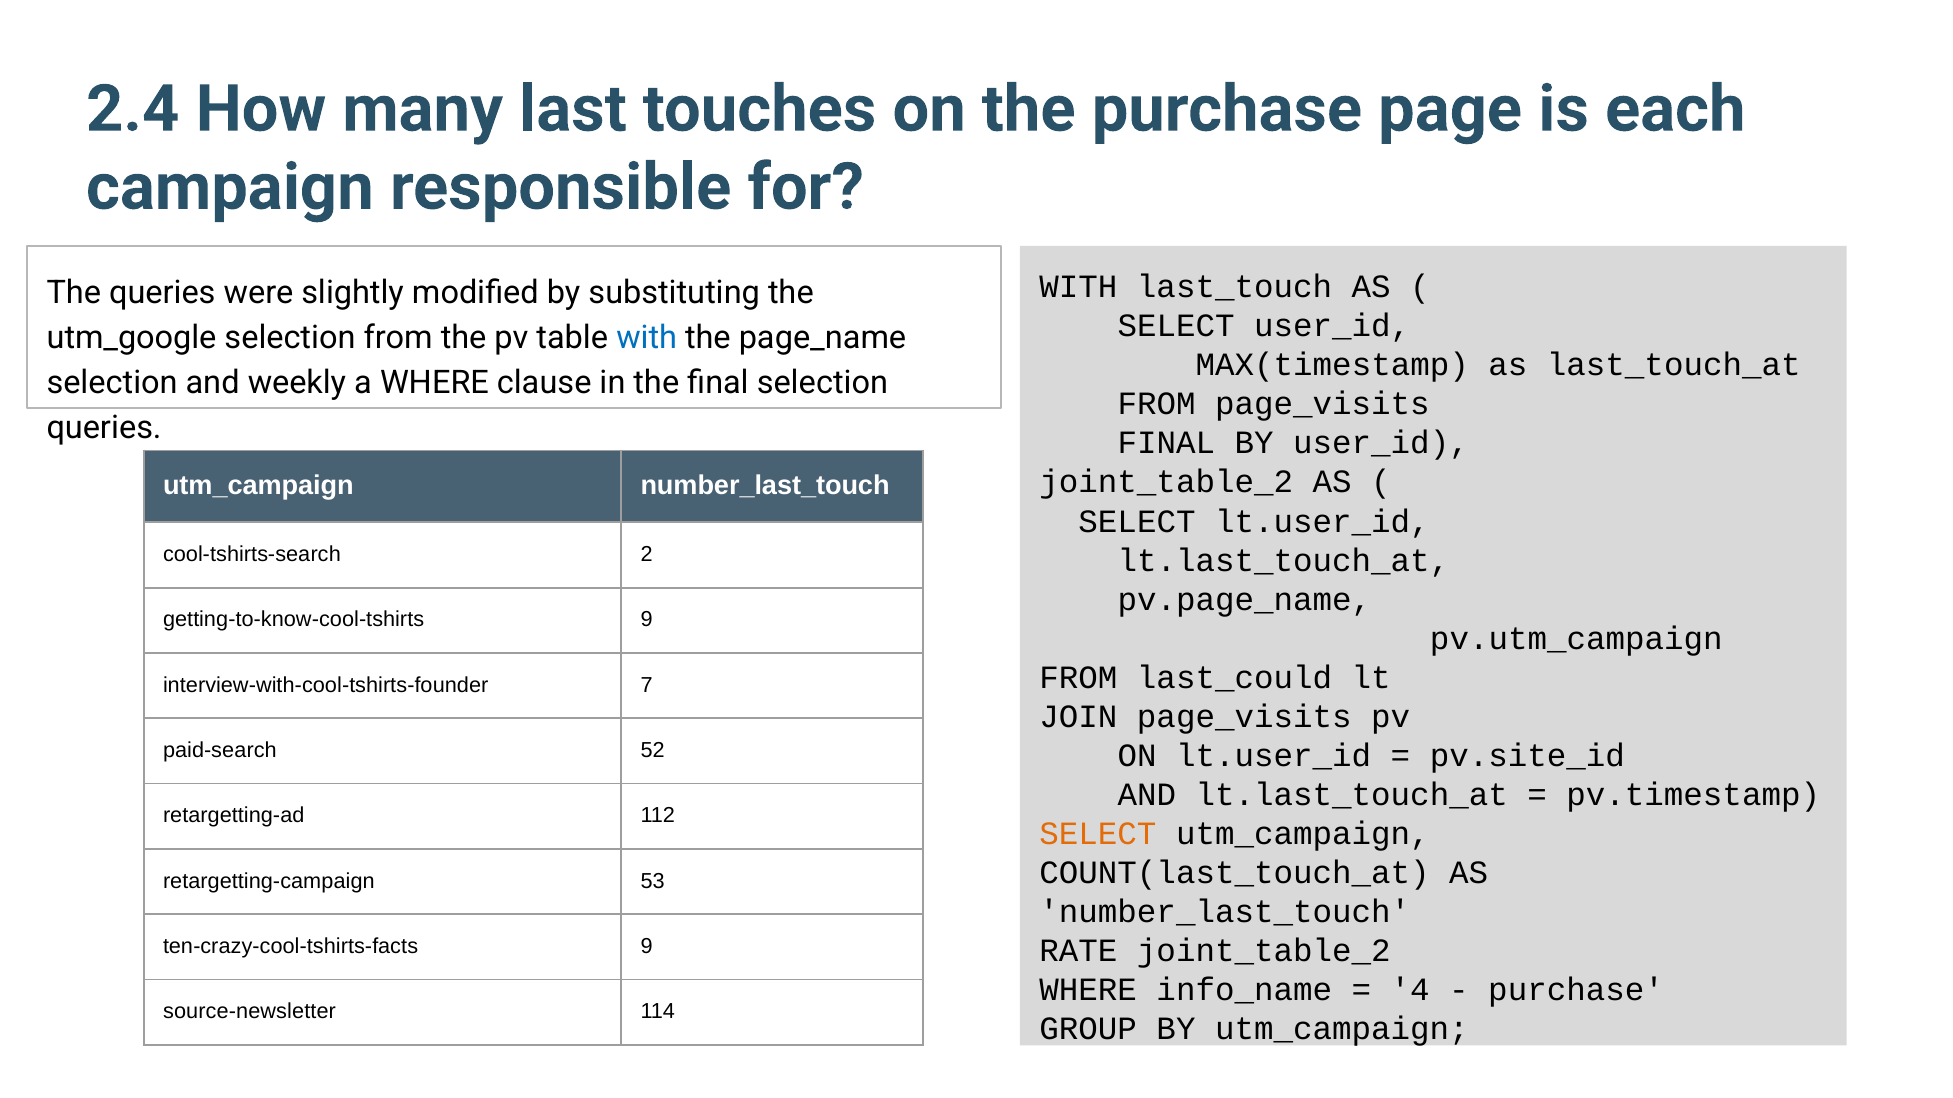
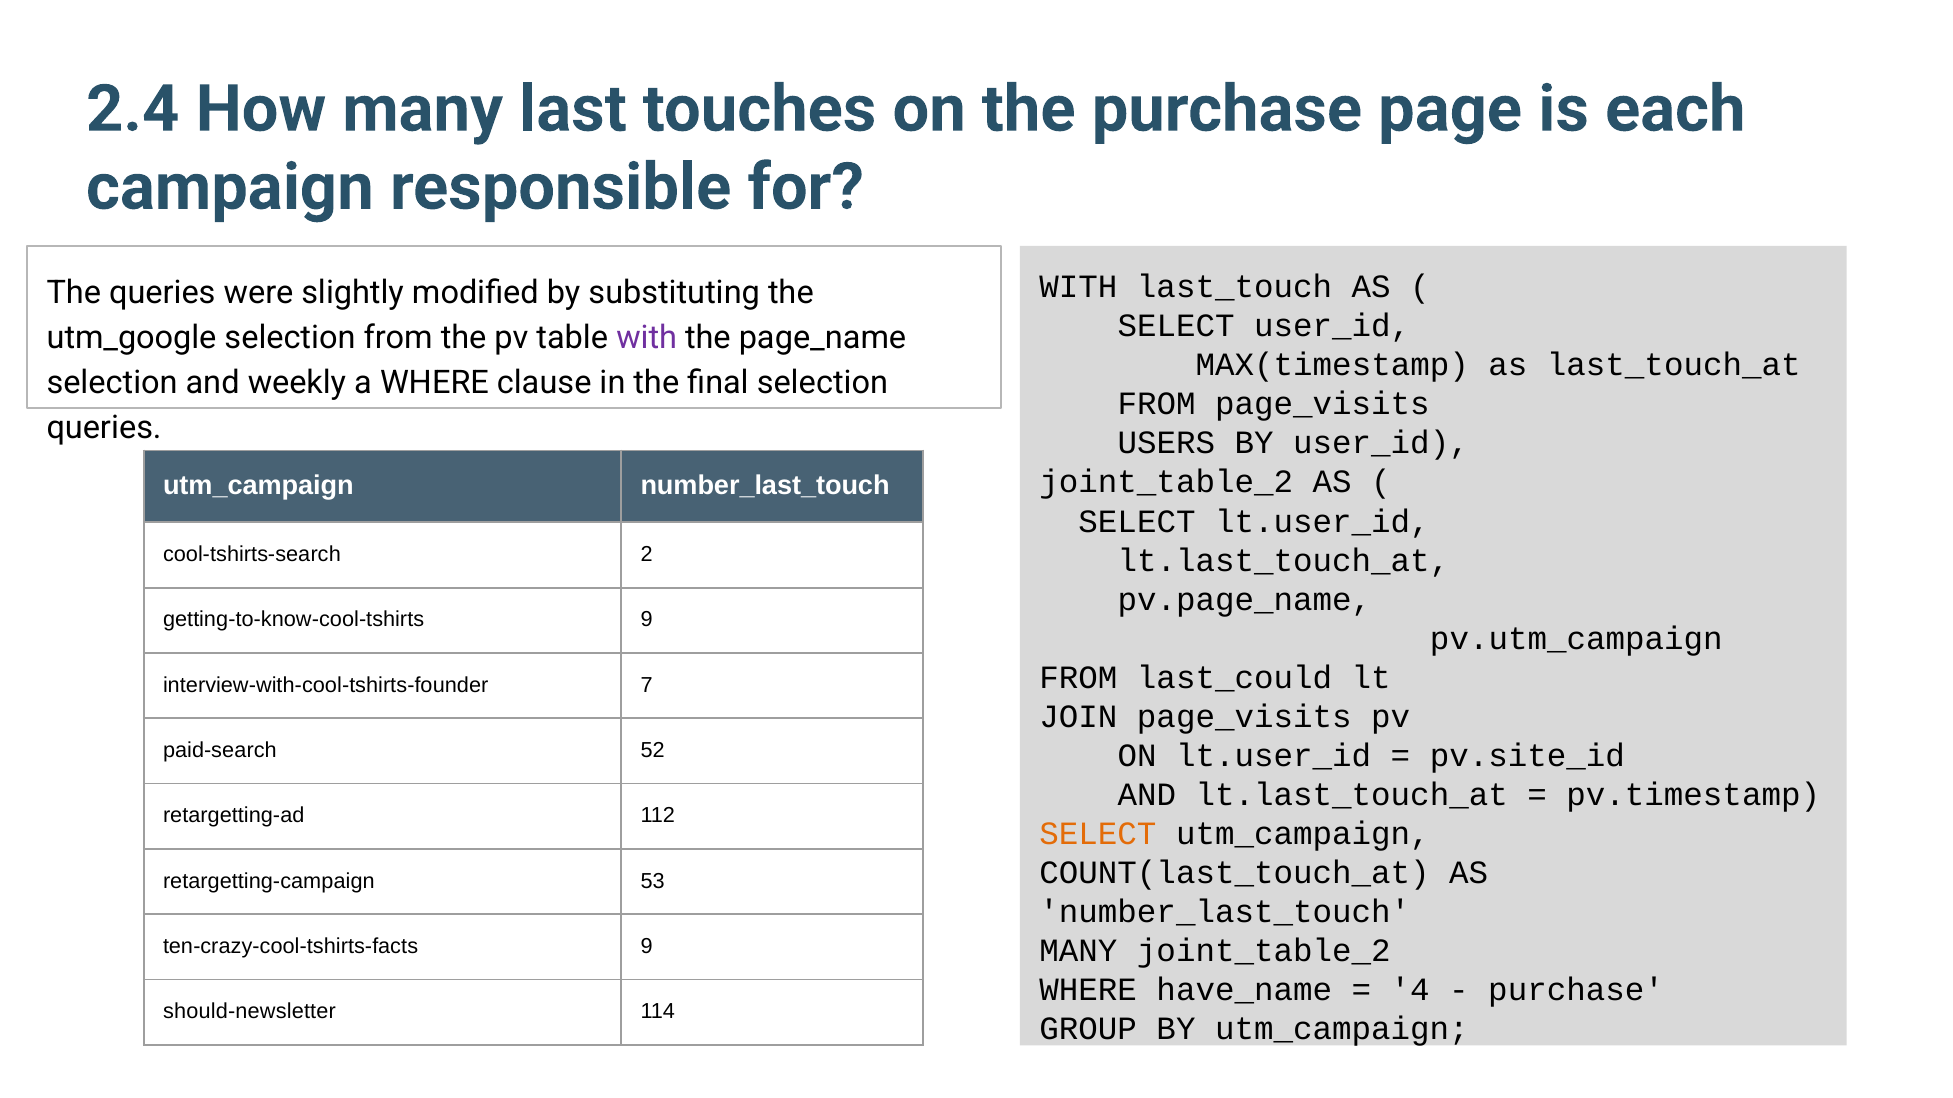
with colour: blue -> purple (647, 338)
FINAL: FINAL -> USERS (1166, 443)
RATE: RATE -> MANY (1078, 951)
info_name: info_name -> have_name (1244, 990)
source-newsletter: source-newsletter -> should-newsletter (249, 1012)
